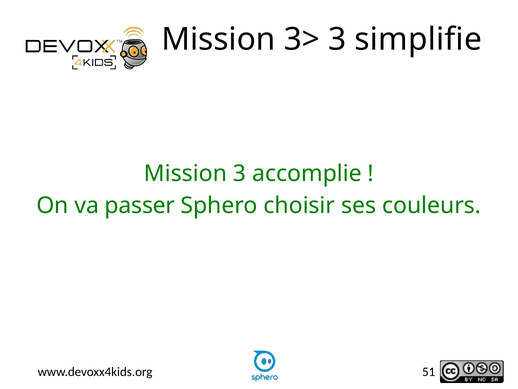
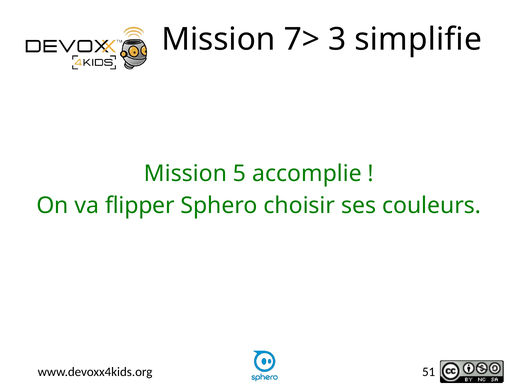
3>: 3> -> 7> (302, 39)
Mission 3: 3 -> 5 (240, 173)
passer: passer -> flipper (140, 205)
